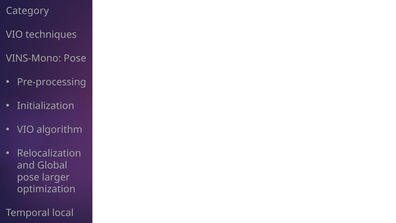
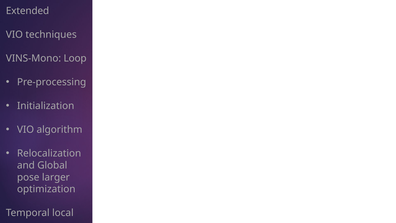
Category: Category -> Extended (28, 11)
VINS-Mono Pose: Pose -> Loop (75, 58)
